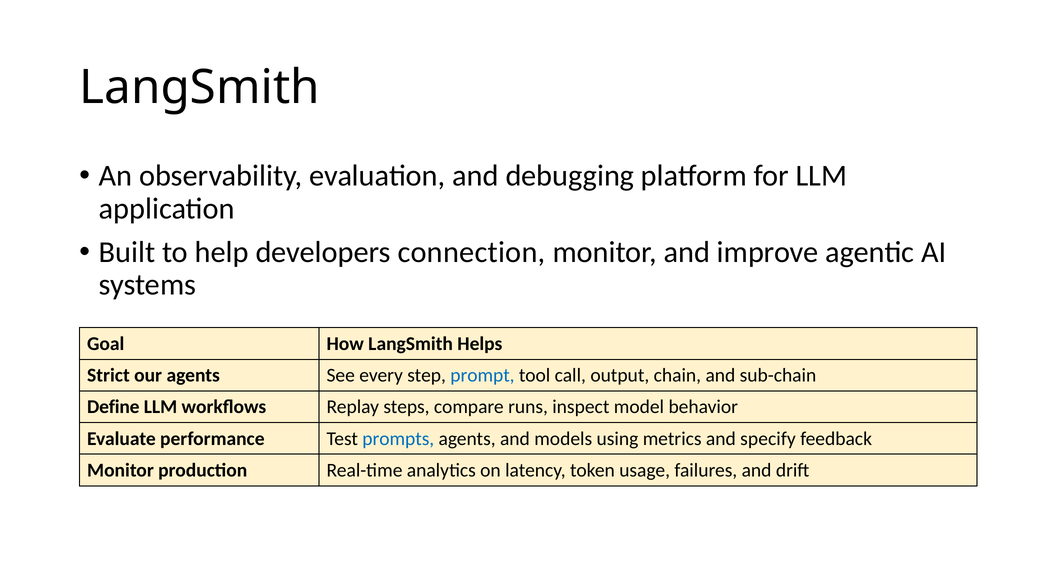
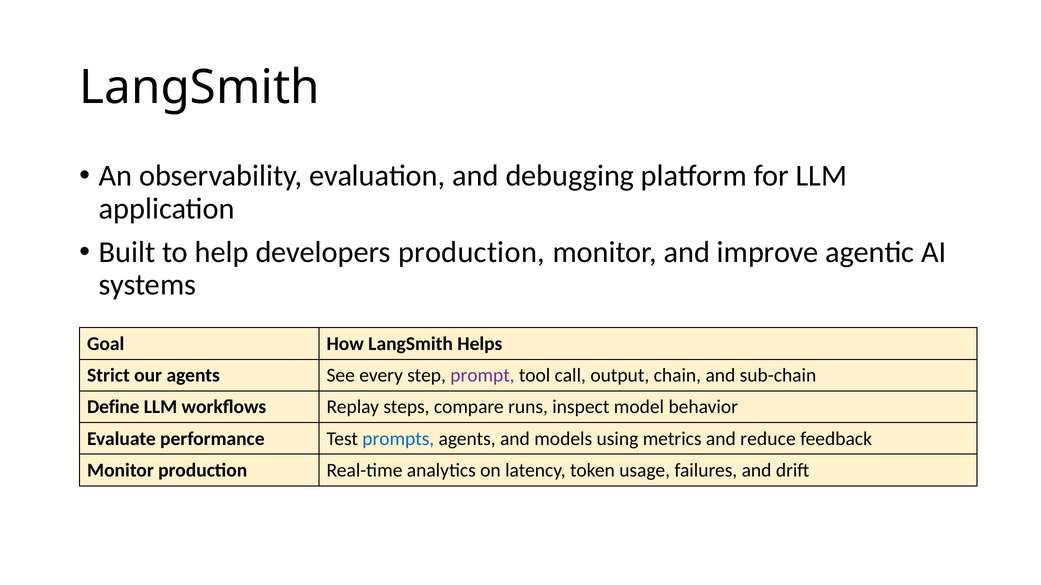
developers connection: connection -> production (471, 252)
prompt colour: blue -> purple (482, 376)
specify: specify -> reduce (768, 439)
